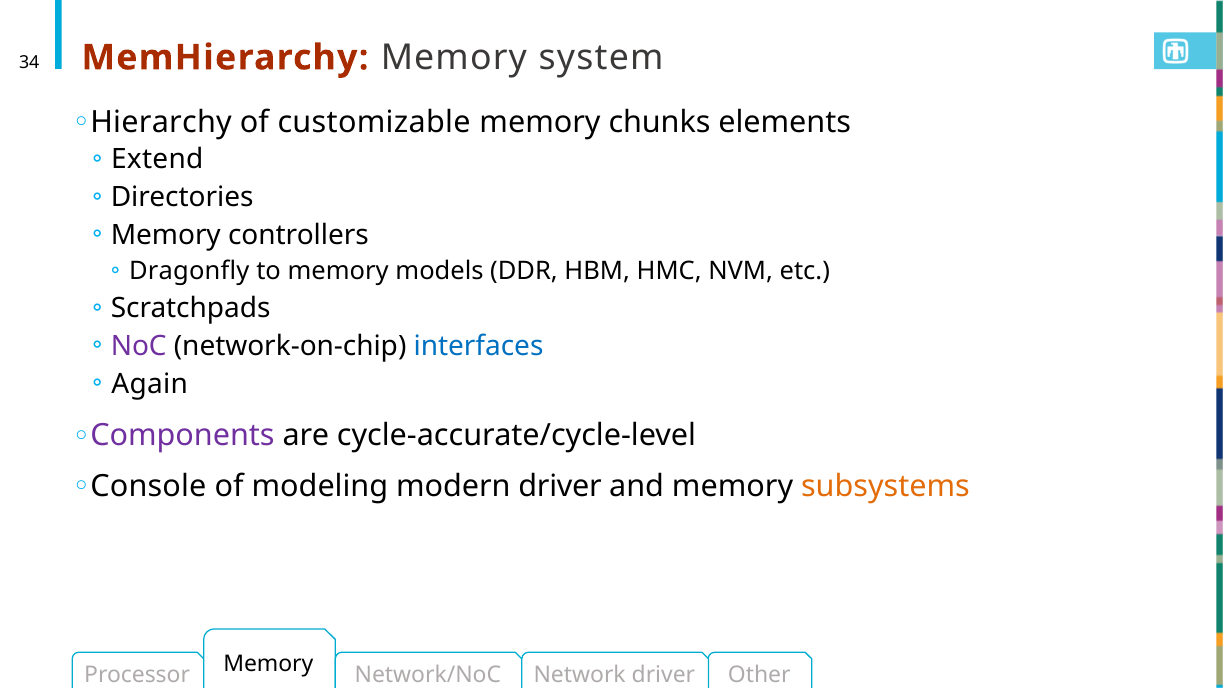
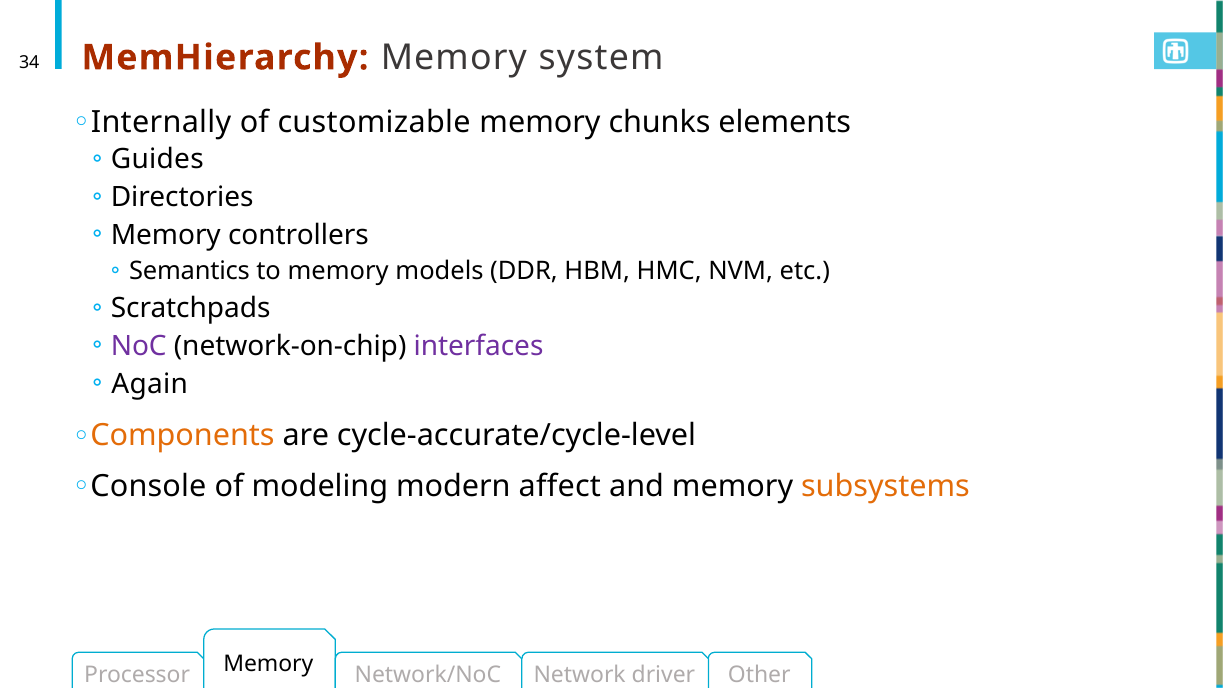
Hierarchy: Hierarchy -> Internally (161, 122)
Extend: Extend -> Guides (157, 159)
Dragonfly: Dragonfly -> Semantics (190, 272)
interfaces colour: blue -> purple (478, 346)
Components colour: purple -> orange (182, 436)
modern driver: driver -> affect (560, 487)
